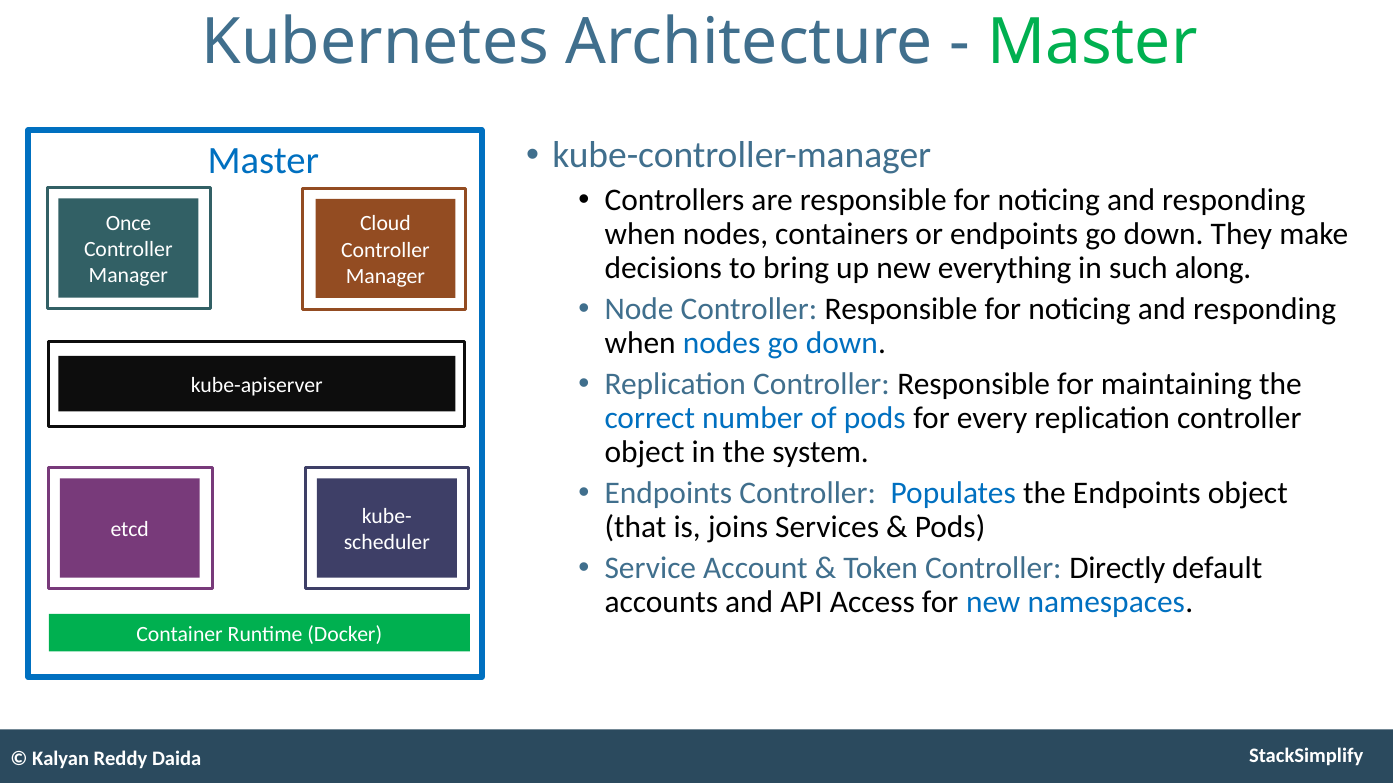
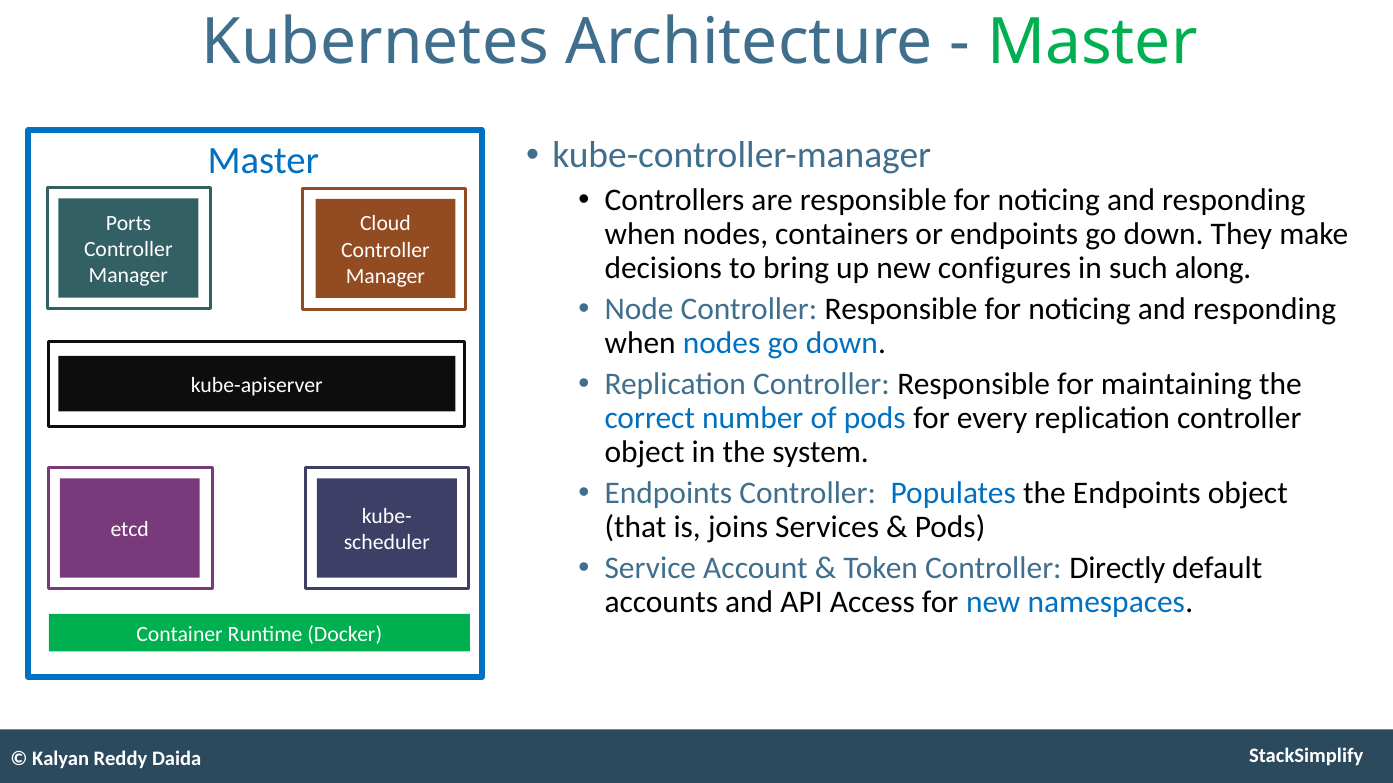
Once: Once -> Ports (128, 224)
everything: everything -> configures (1005, 268)
